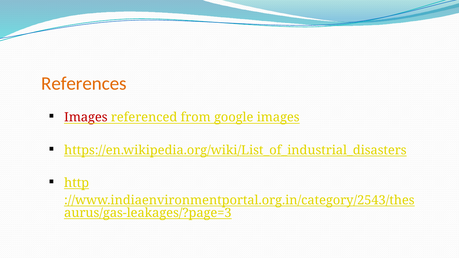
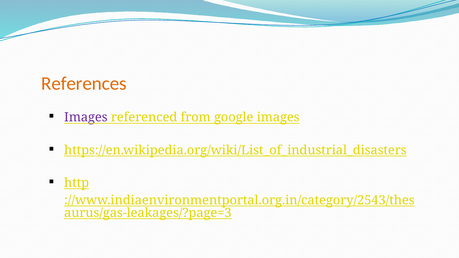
Images colour: red -> purple (86, 117)
